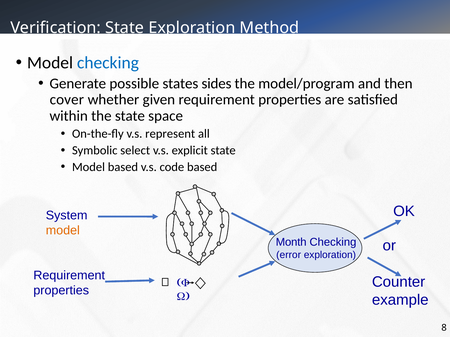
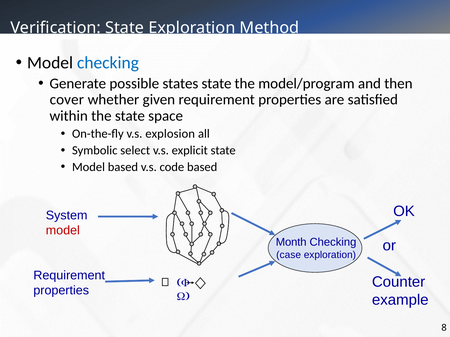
states sides: sides -> state (217, 84)
represent: represent -> explosion (170, 134)
model colour: orange -> red (63, 231)
error: error -> case (289, 255)
